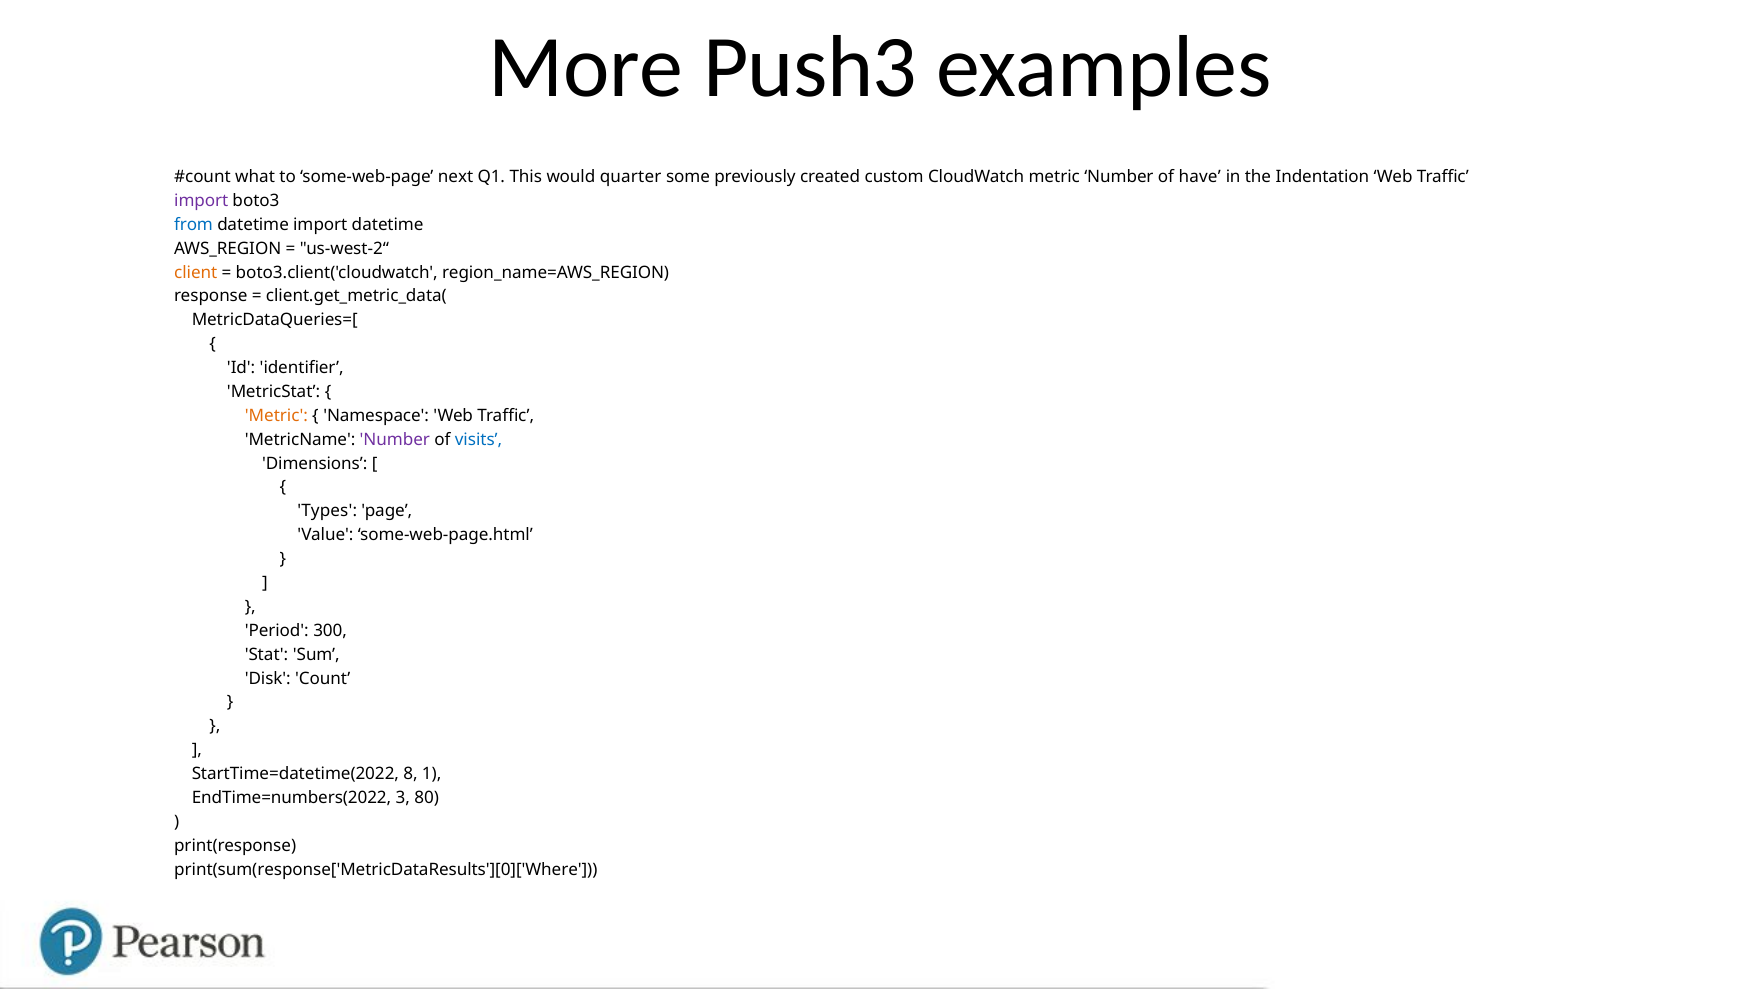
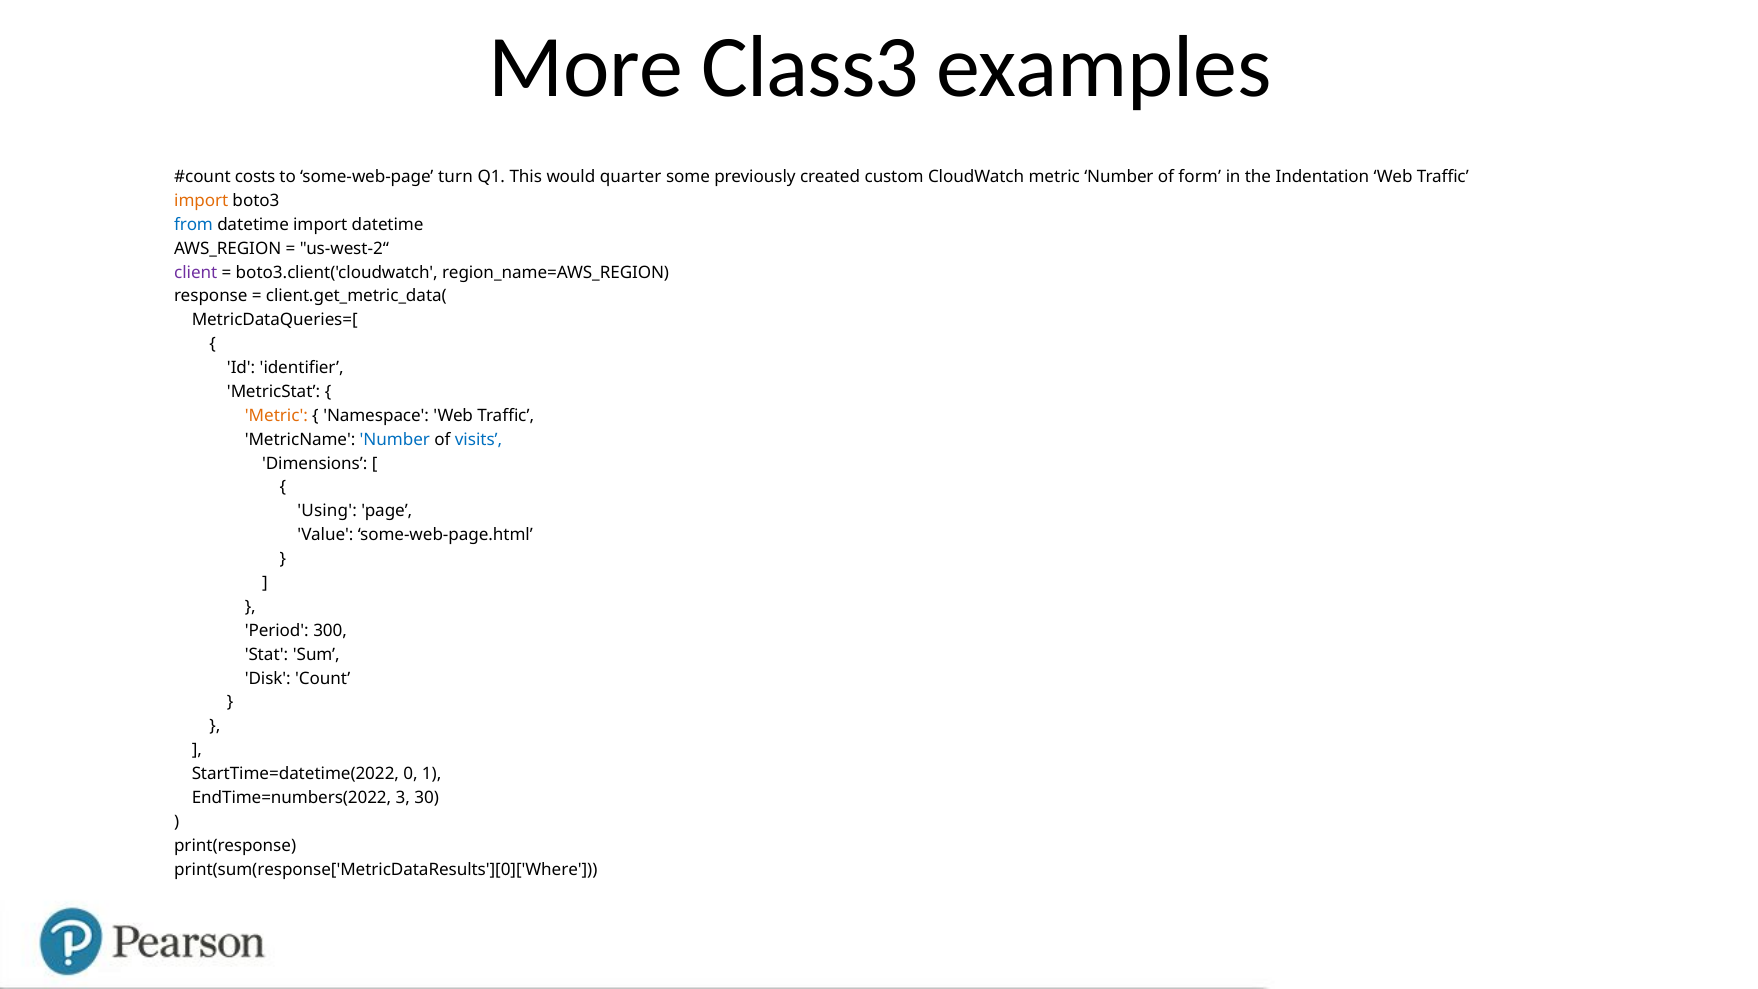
Push3: Push3 -> Class3 (810, 68)
what: what -> costs (255, 177)
next: next -> turn (455, 177)
have: have -> form (1200, 177)
import colour: purple -> orange (201, 201)
client colour: orange -> purple (196, 272)
Number colour: purple -> blue (395, 440)
Types: Types -> Using (327, 511)
8: 8 -> 0 (410, 774)
80: 80 -> 30 (427, 798)
